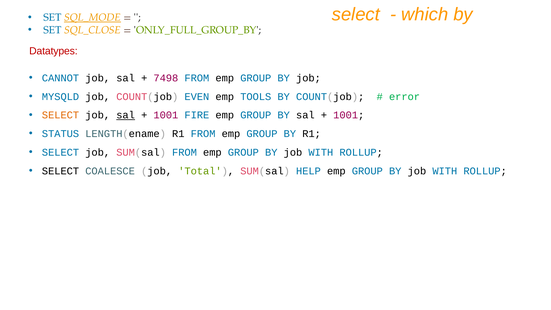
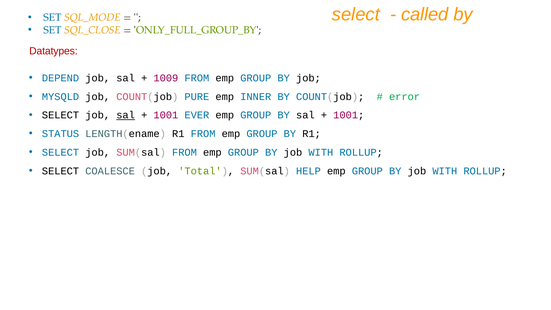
which: which -> called (425, 14)
SQL_MODE underline: present -> none (93, 18)
CANNOT: CANNOT -> DEPEND (61, 78)
7498: 7498 -> 1009 (166, 78)
EVEN: EVEN -> PURE (197, 97)
TOOLS: TOOLS -> INNER (256, 97)
SELECT colour: orange -> black (61, 115)
FIRE: FIRE -> EVER (197, 115)
